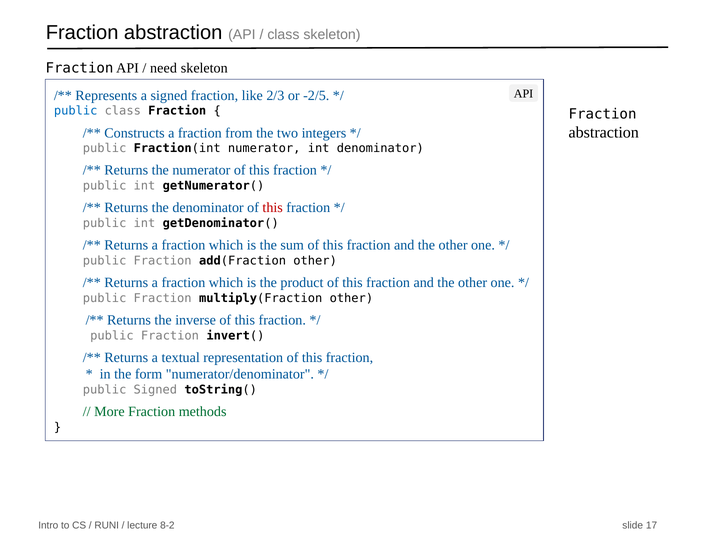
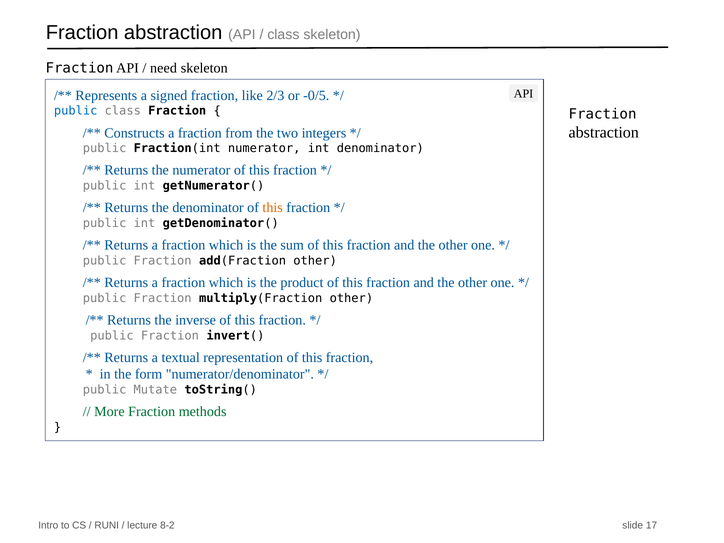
-2/5: -2/5 -> -0/5 (316, 95)
this colour: red -> orange (273, 208)
public Signed: Signed -> Mutate (155, 390)
